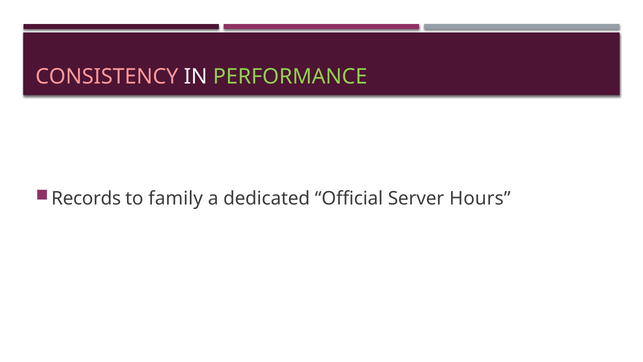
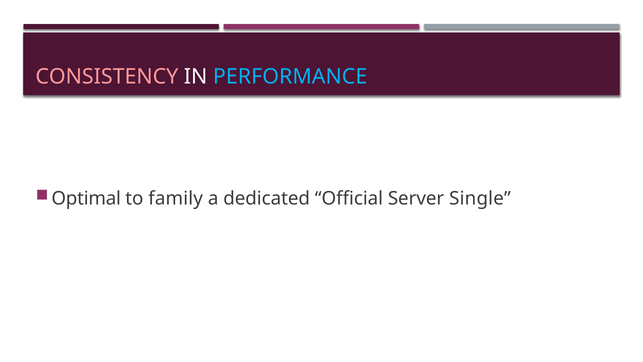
PERFORMANCE colour: light green -> light blue (290, 77)
Records: Records -> Optimal (86, 198)
Hours: Hours -> Single (480, 198)
